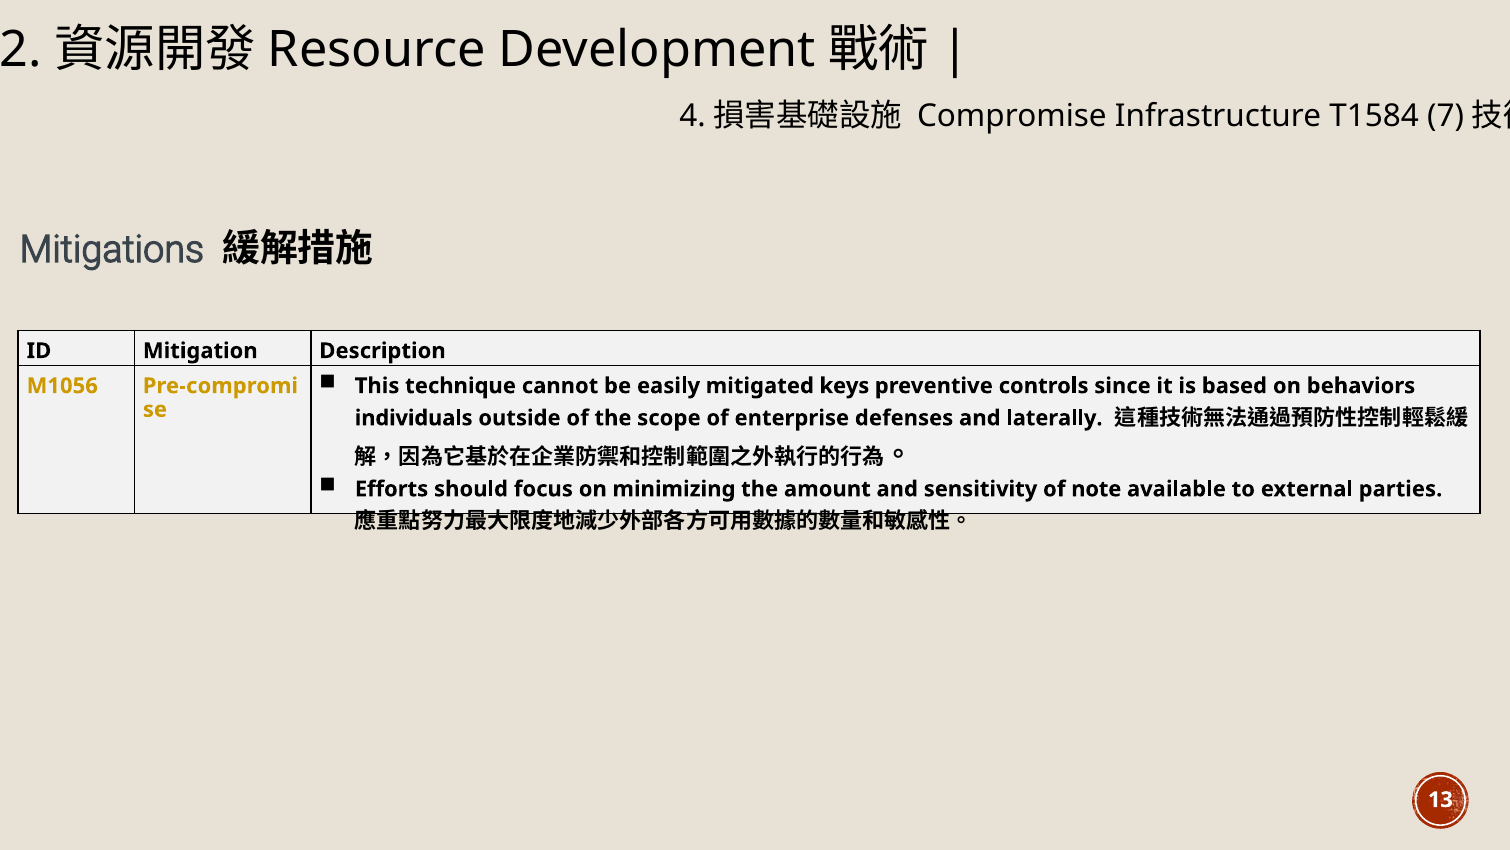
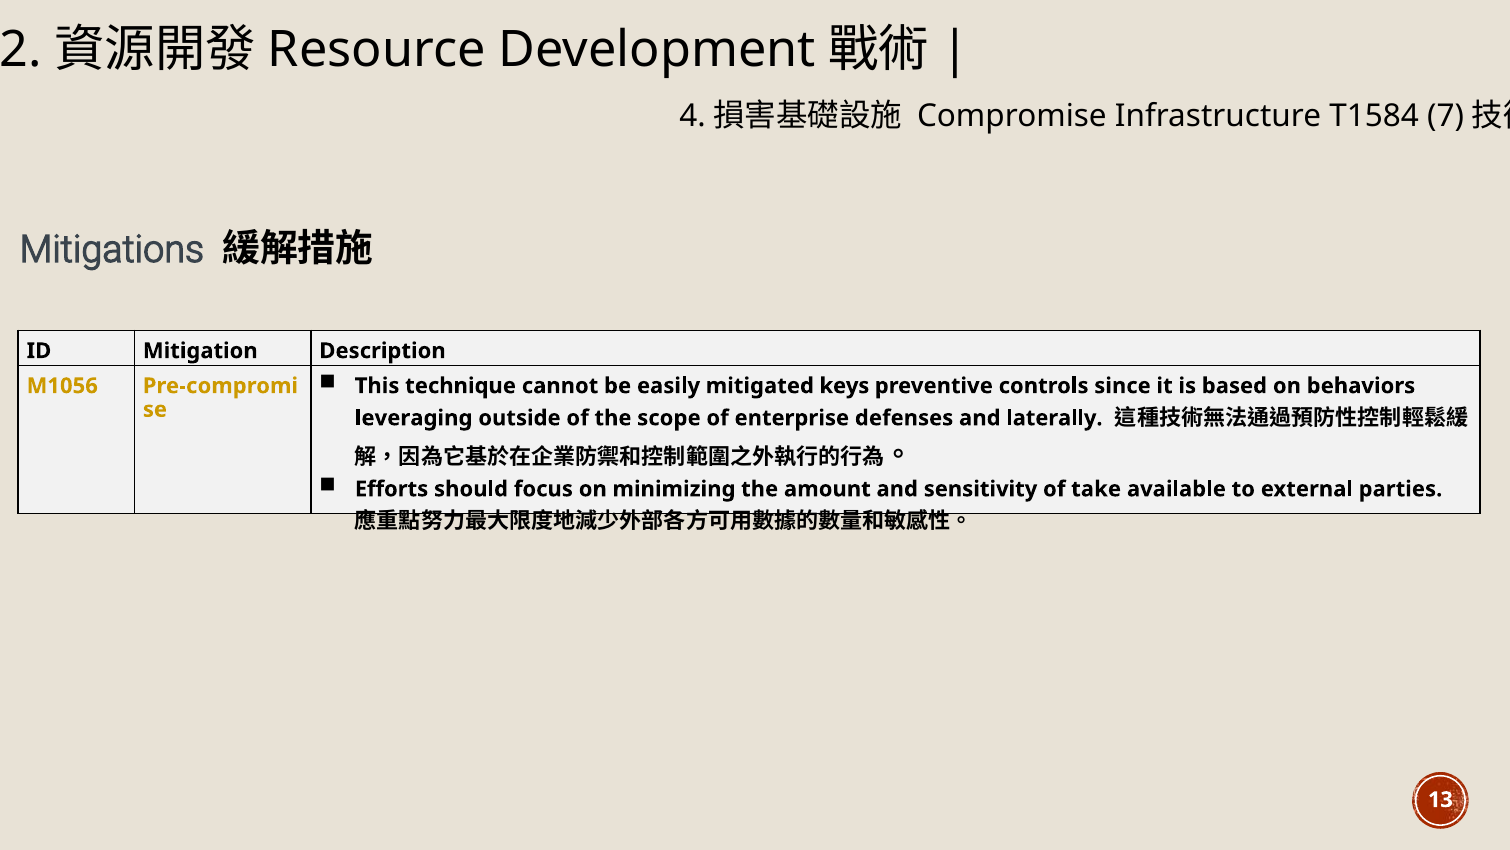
individuals: individuals -> leveraging (414, 418)
note: note -> take (1096, 489)
